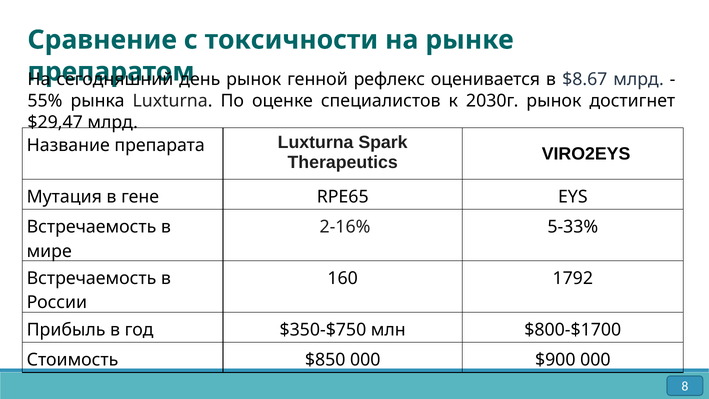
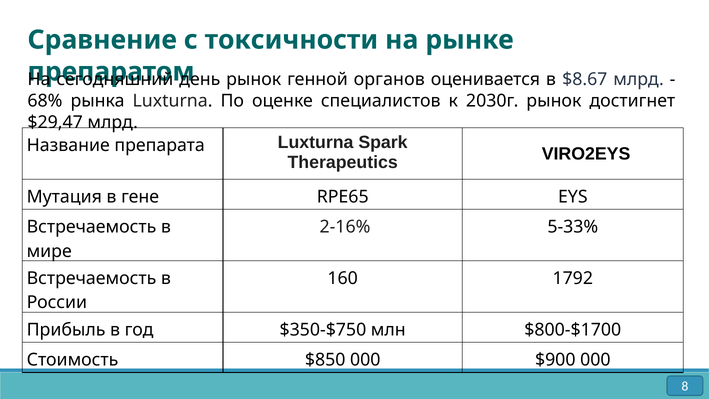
рефлекс: рефлекс -> органов (389, 80)
55%: 55% -> 68% (45, 101)
